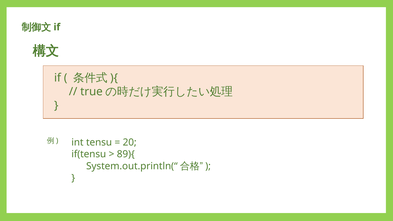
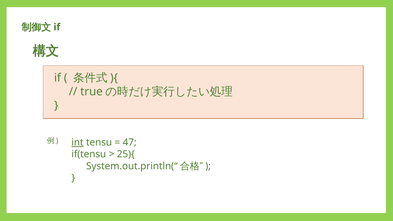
int underline: none -> present (77, 142)
20: 20 -> 47 (130, 142)
89){: 89){ -> 25){ (126, 154)
